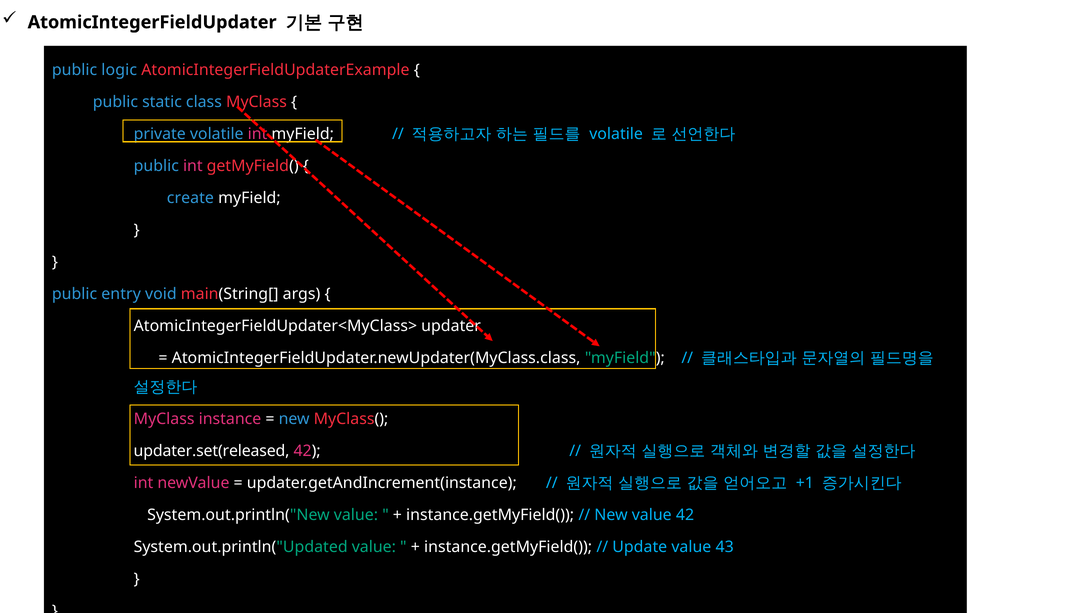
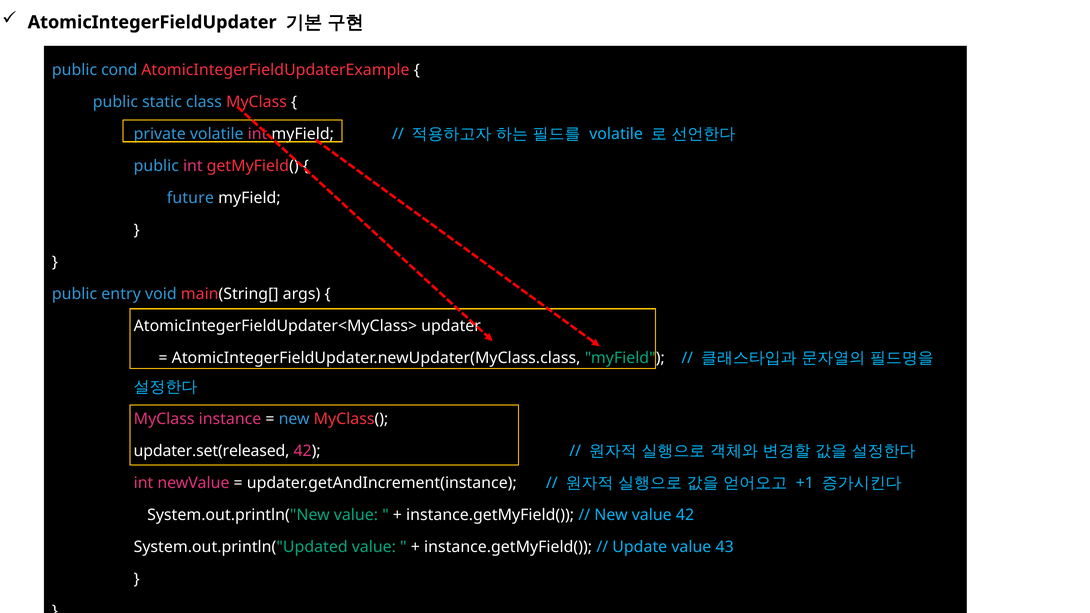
logic: logic -> cond (119, 70)
create: create -> future (190, 198)
